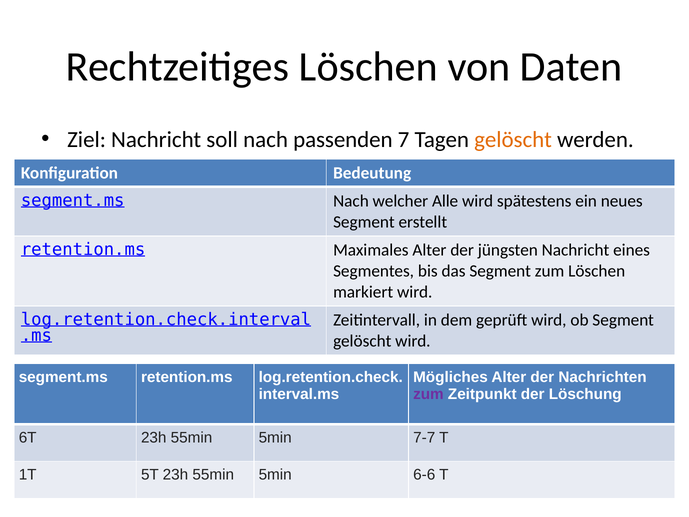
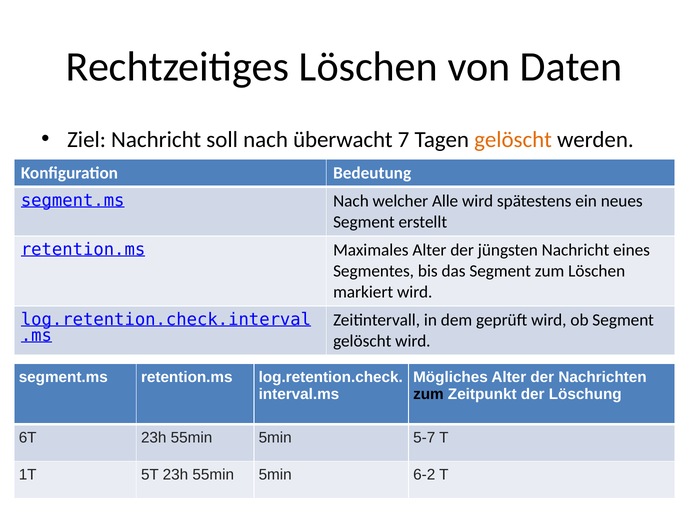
passenden: passenden -> überwacht (343, 139)
zum colour: purple -> black (428, 394)
7-7: 7-7 -> 5-7 (424, 438)
6-6: 6-6 -> 6-2 (424, 475)
